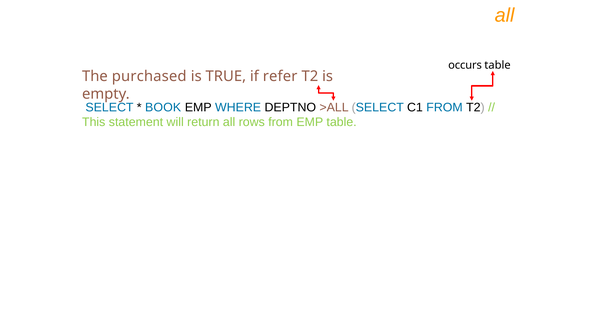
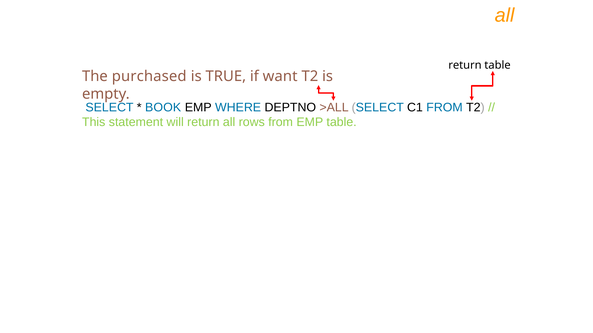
occurs: occurs -> return (465, 65)
refer: refer -> want (280, 76)
